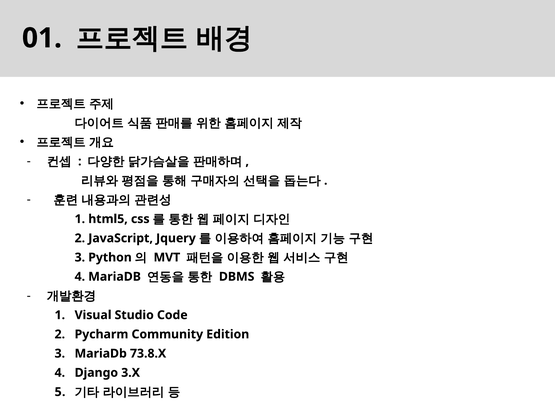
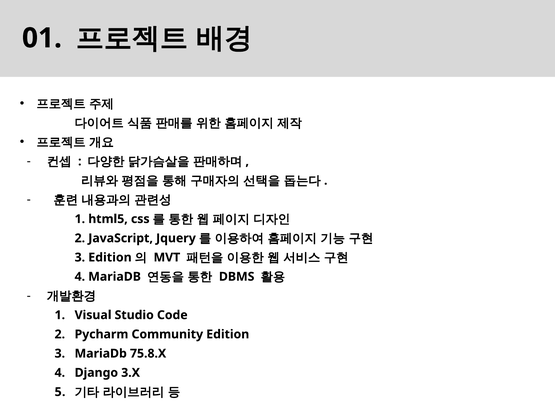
3 Python: Python -> Edition (110, 258)
73.8.X: 73.8.X -> 75.8.X (148, 354)
